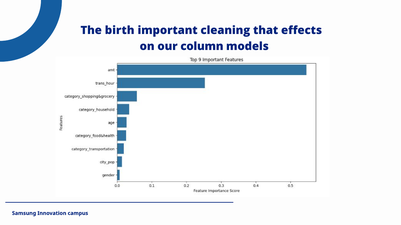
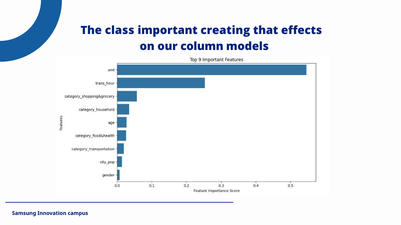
birth: birth -> class (120, 31)
cleaning: cleaning -> creating (225, 31)
